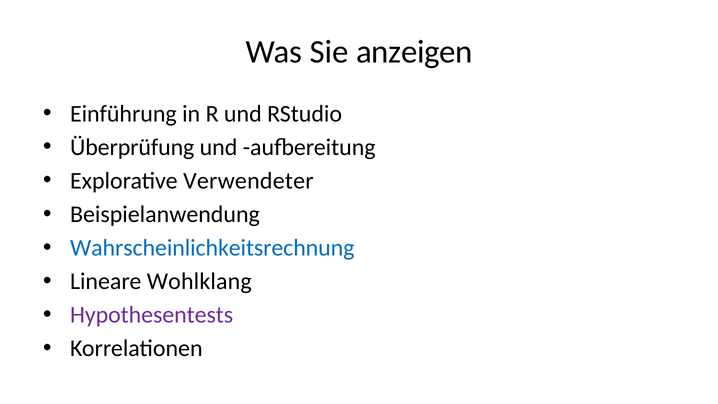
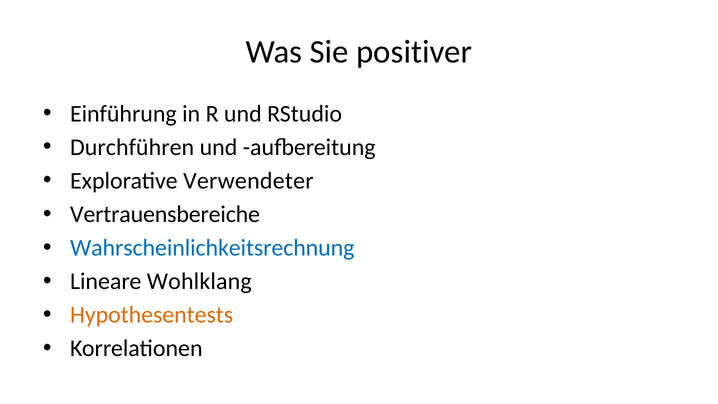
anzeigen: anzeigen -> positiver (414, 52)
Überprüfung: Überprüfung -> Durchführen (132, 147)
Beispielanwendung: Beispielanwendung -> Vertrauensbereiche (165, 214)
Hypothesentests colour: purple -> orange (152, 315)
